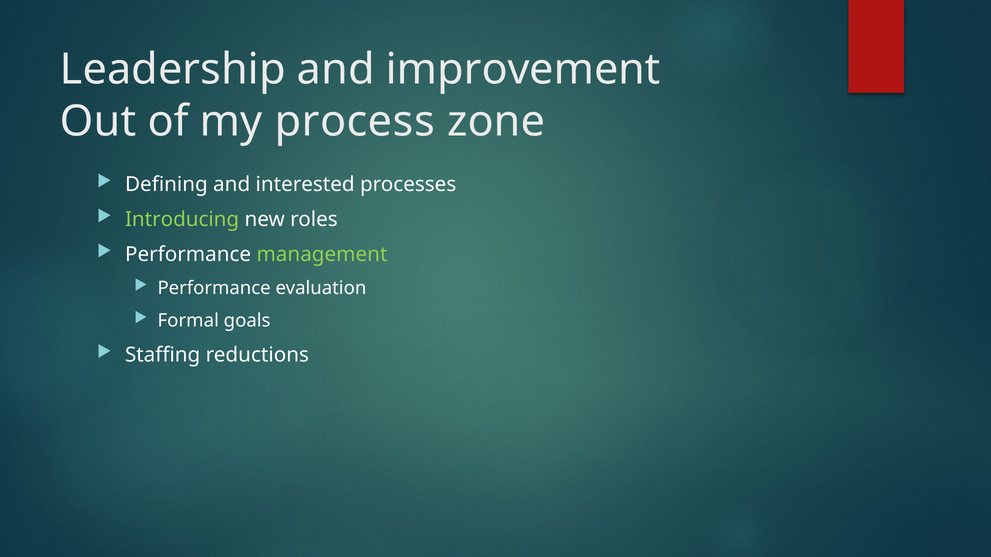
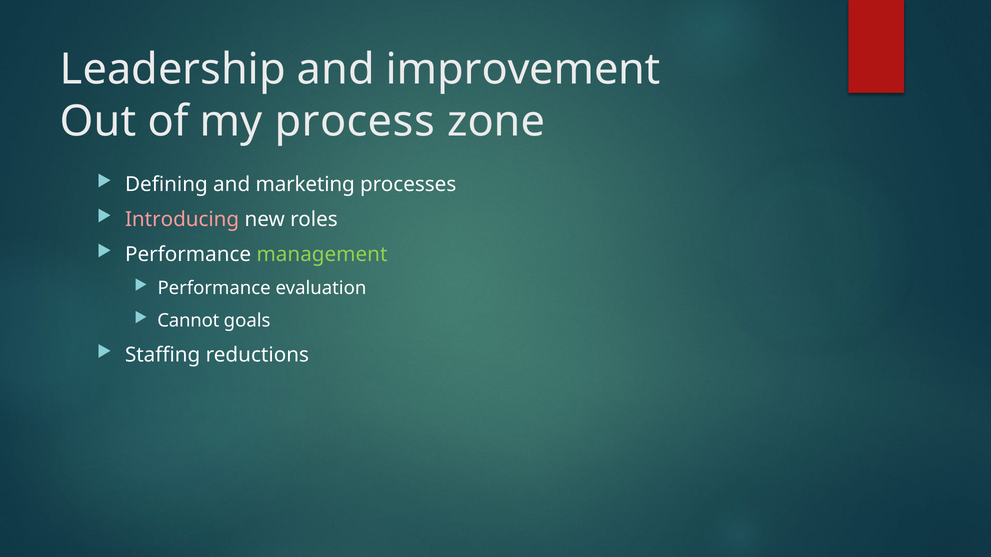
interested: interested -> marketing (305, 184)
Introducing colour: light green -> pink (182, 220)
Formal: Formal -> Cannot (188, 321)
